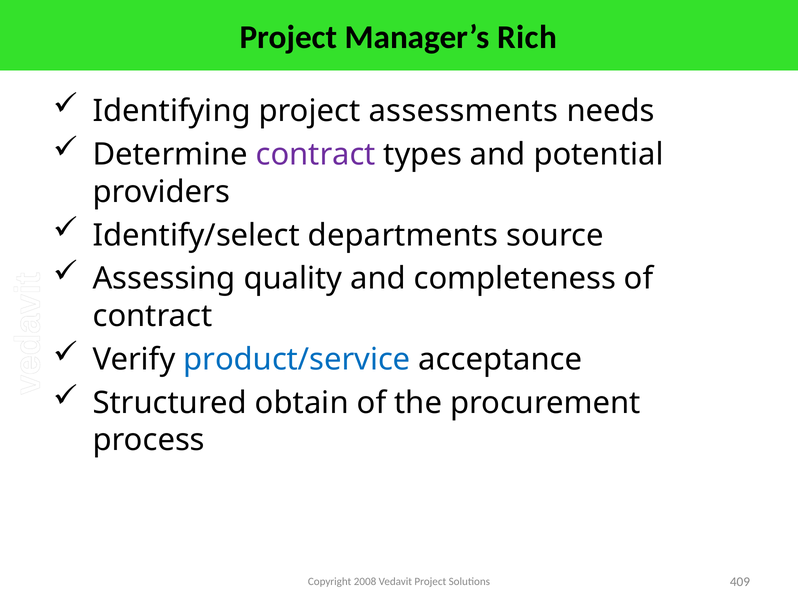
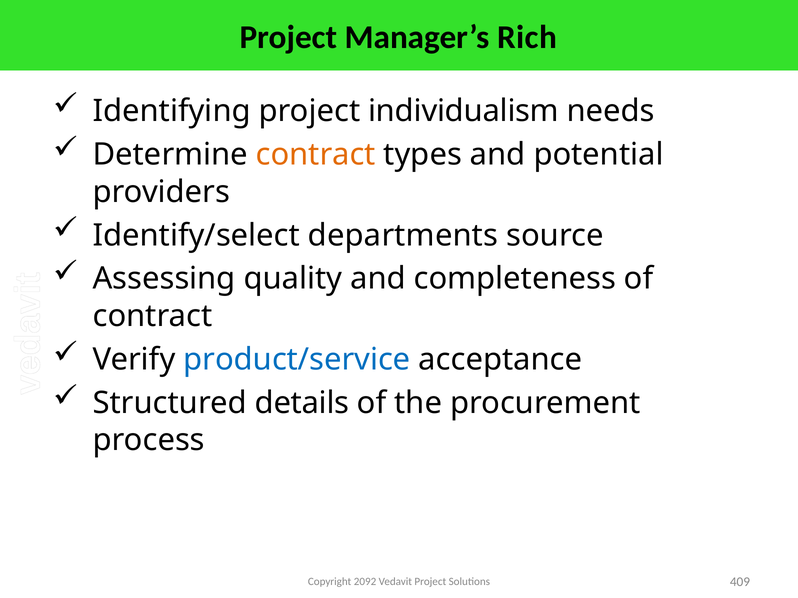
assessments: assessments -> individualism (464, 111)
contract colour: purple -> orange (316, 155)
obtain: obtain -> details (302, 403)
2008: 2008 -> 2092 (365, 582)
